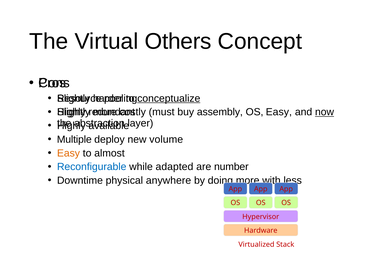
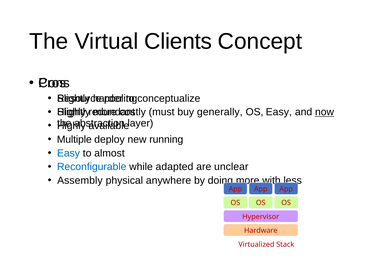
Others: Others -> Clients (178, 42)
conceptualize underline: present -> none (169, 98)
assembly: assembly -> generally (220, 112)
volume: volume -> running (166, 140)
Easy colour: orange -> blue (68, 153)
number: number -> unclear (231, 167)
Downtime: Downtime -> Assembly (80, 181)
